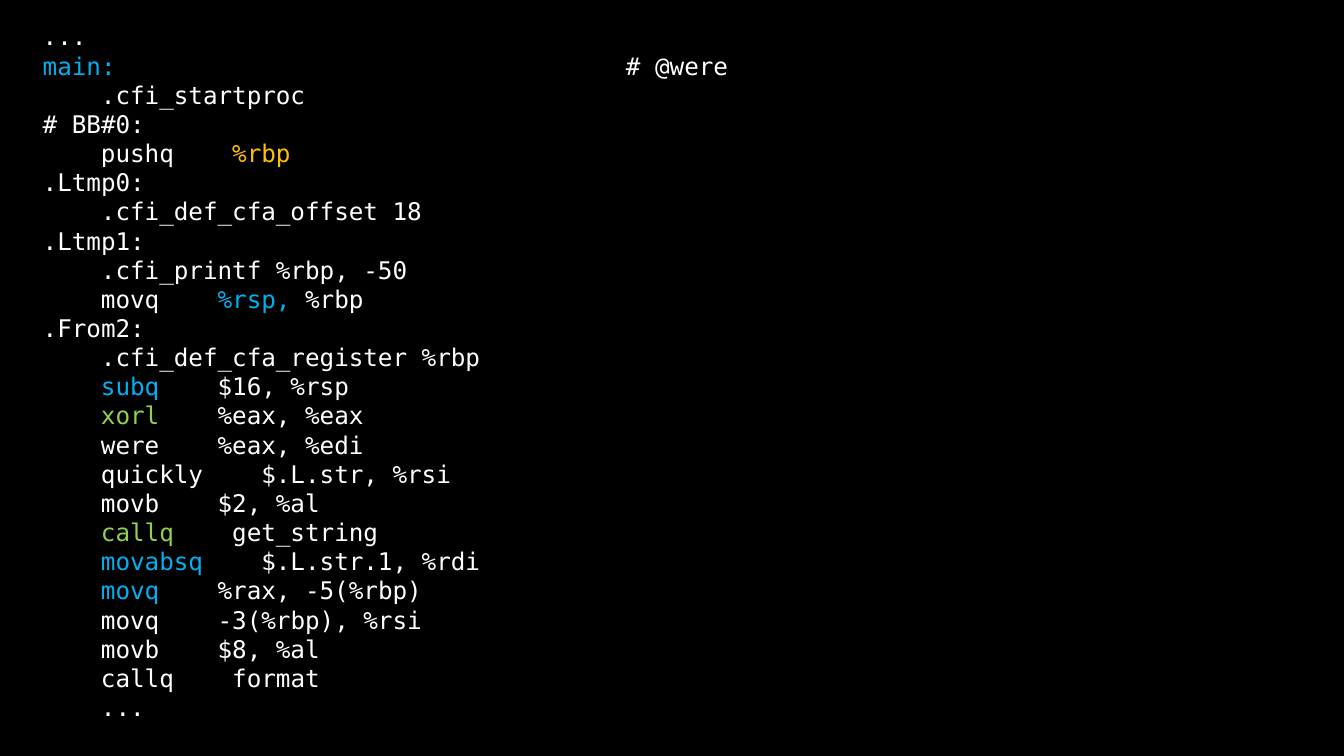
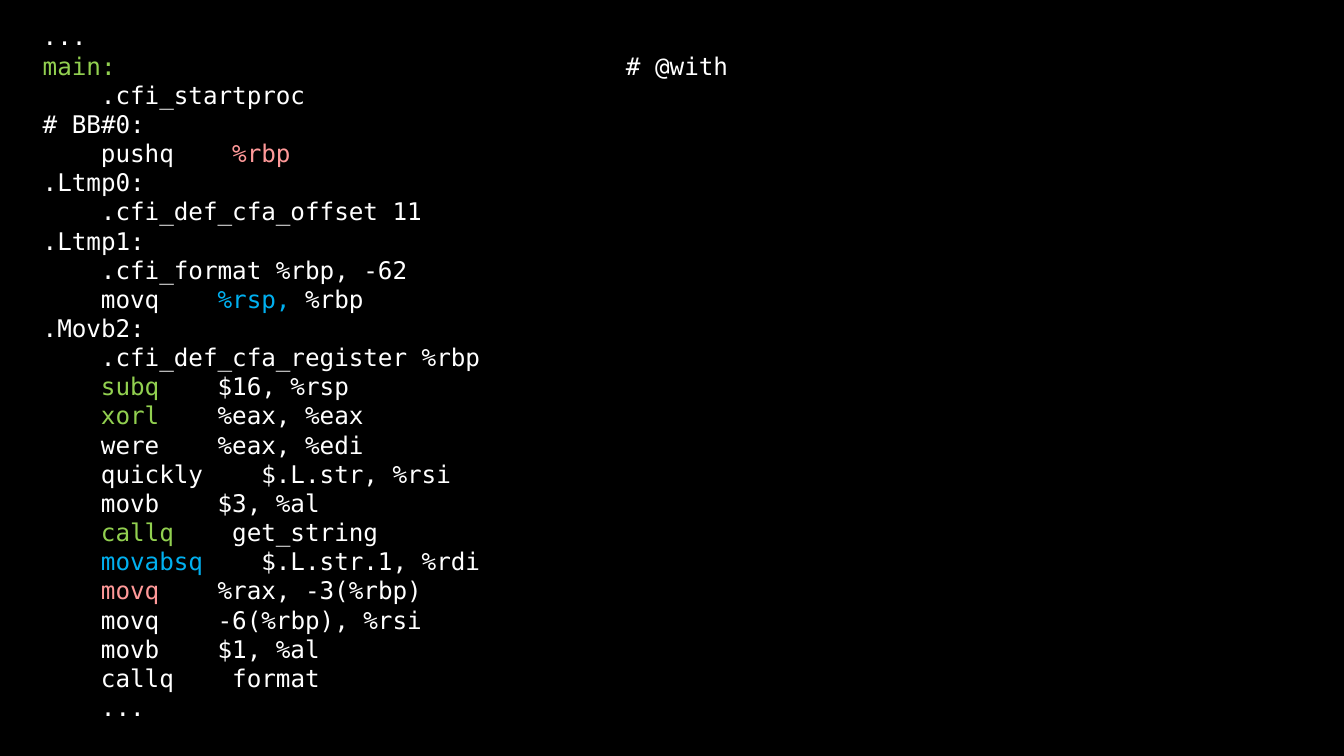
main colour: light blue -> light green (79, 67)
@were: @were -> @with (692, 67)
%rbp colour: yellow -> pink (261, 155)
18: 18 -> 11 (407, 213)
.cfi_printf: .cfi_printf -> .cfi_format (181, 271)
-50: -50 -> -62 (385, 271)
.From2: .From2 -> .Movb2 (94, 330)
subq colour: light blue -> light green (130, 388)
$2: $2 -> $3 (240, 504)
movq colour: light blue -> pink (130, 592)
-5(%rbp: -5(%rbp -> -3(%rbp (363, 592)
-3(%rbp: -3(%rbp -> -6(%rbp (283, 621)
$8: $8 -> $1 (240, 650)
